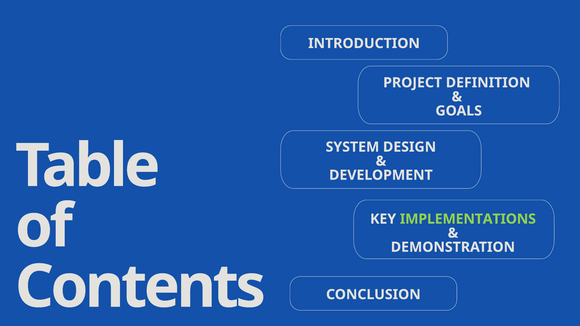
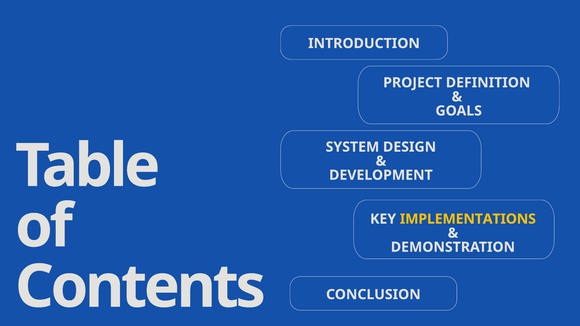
IMPLEMENTATIONS colour: light green -> yellow (468, 219)
